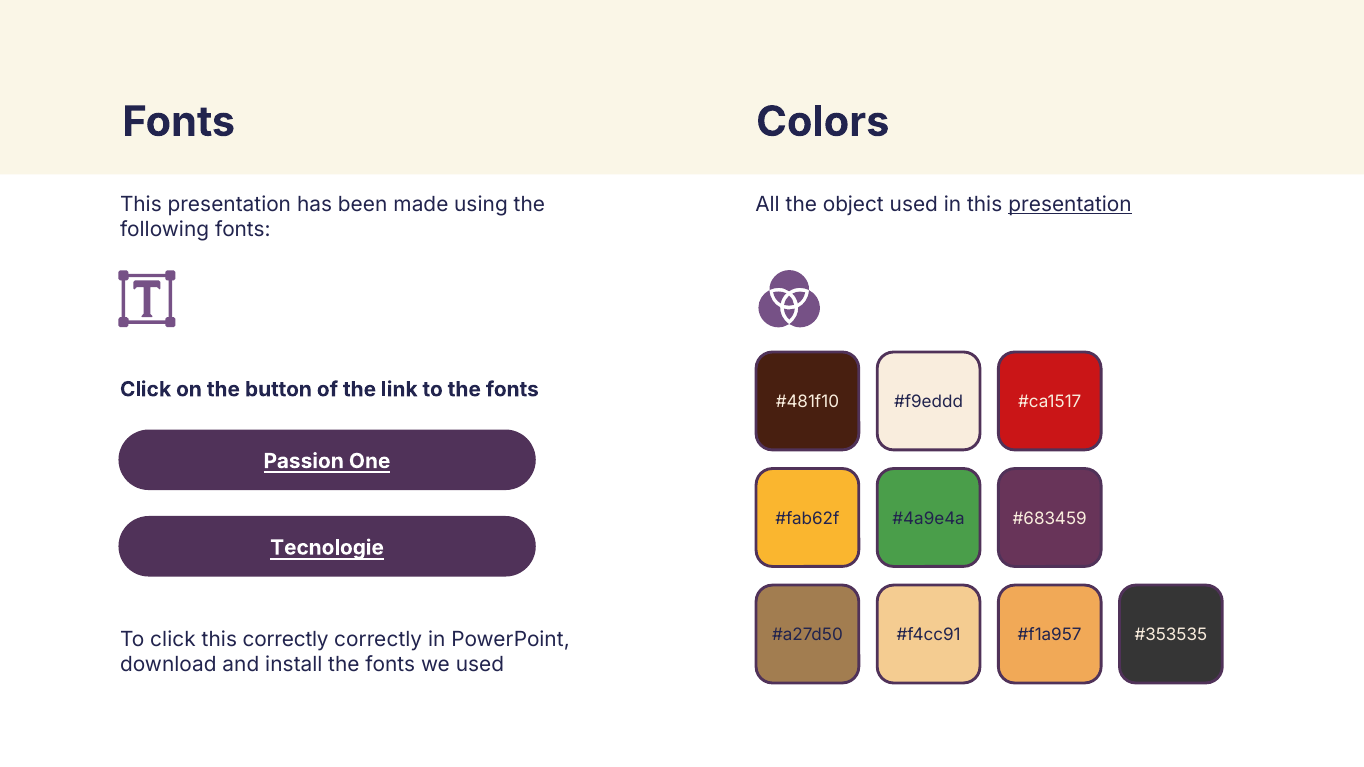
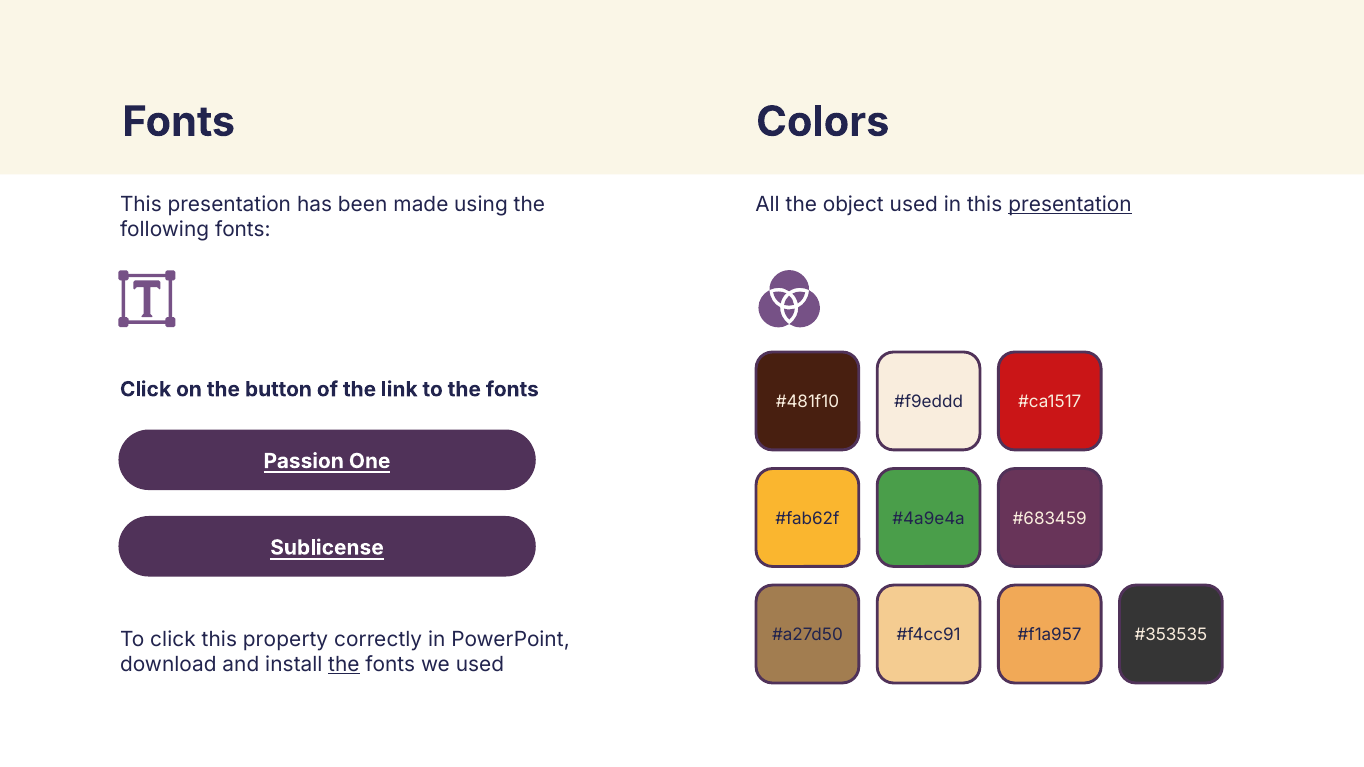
Tecnologie: Tecnologie -> Sublicense (327, 548)
this correctly: correctly -> property (285, 640)
the underline: none -> present (344, 665)
